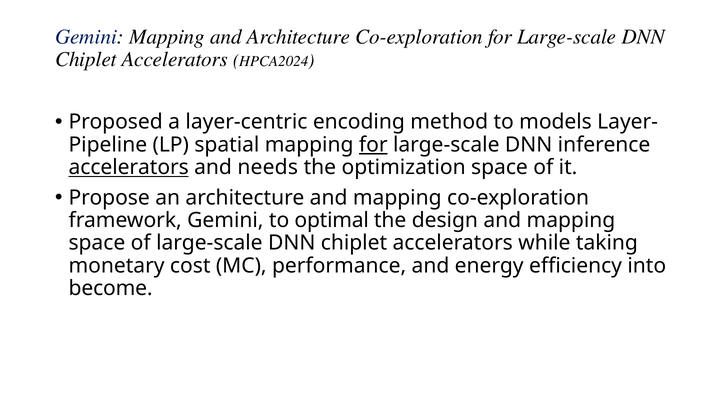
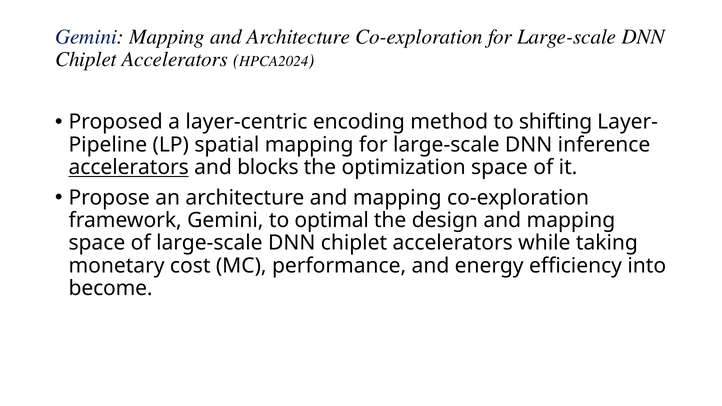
models: models -> shifting (556, 122)
for underline: present -> none (373, 145)
needs: needs -> blocks (268, 167)
